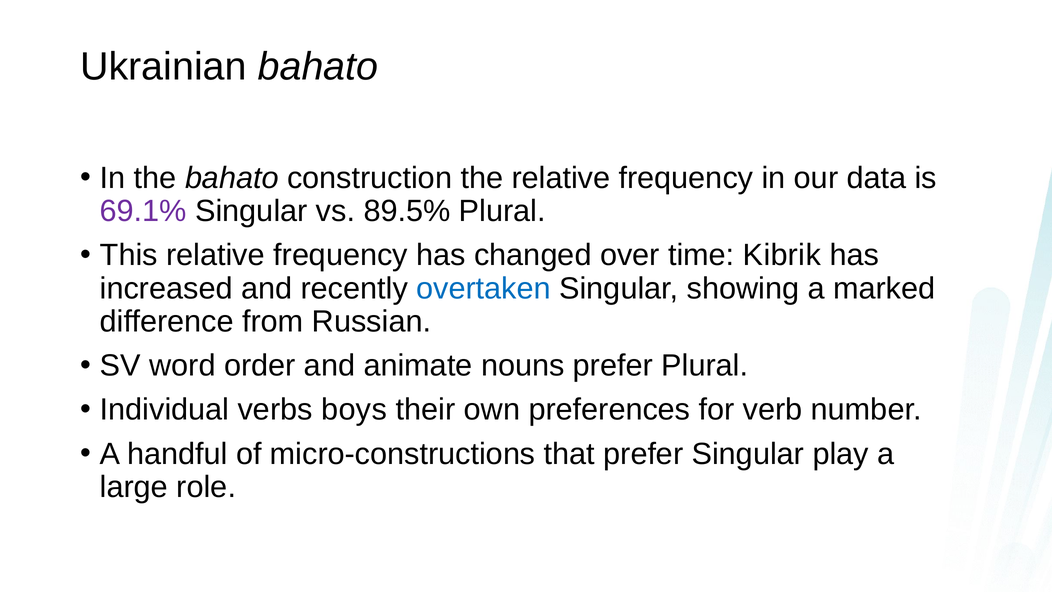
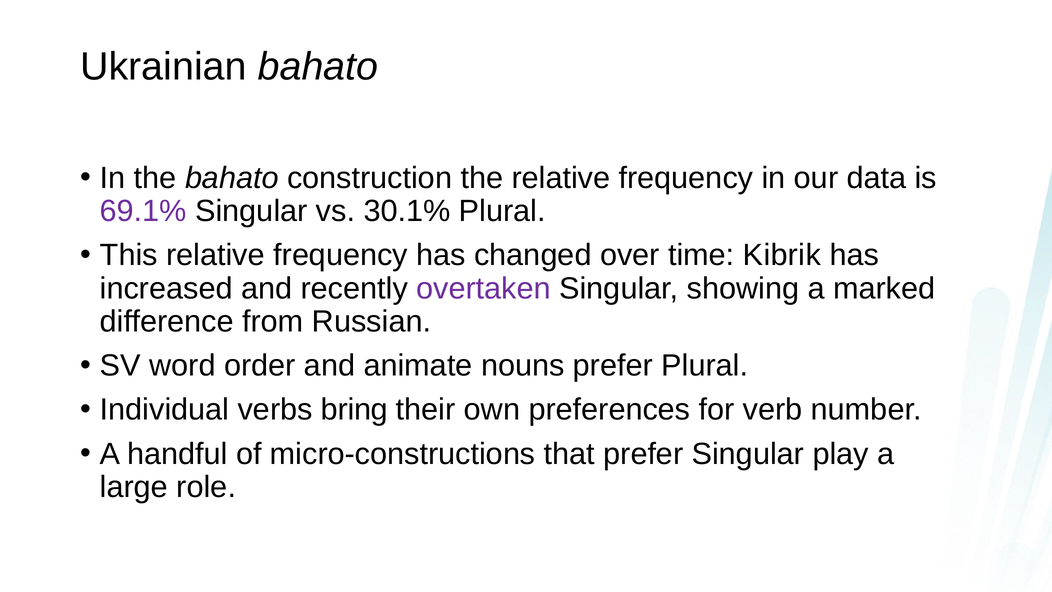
89.5%: 89.5% -> 30.1% (407, 211)
overtaken colour: blue -> purple (484, 288)
boys: boys -> bring (354, 410)
